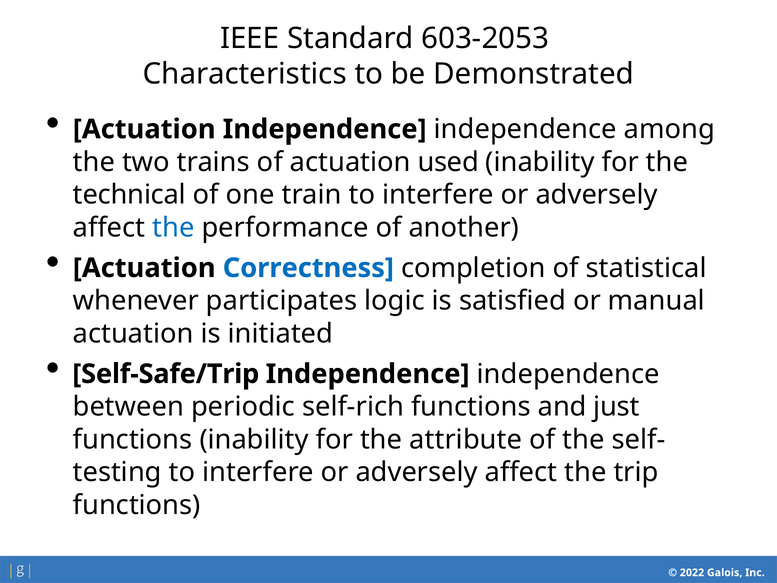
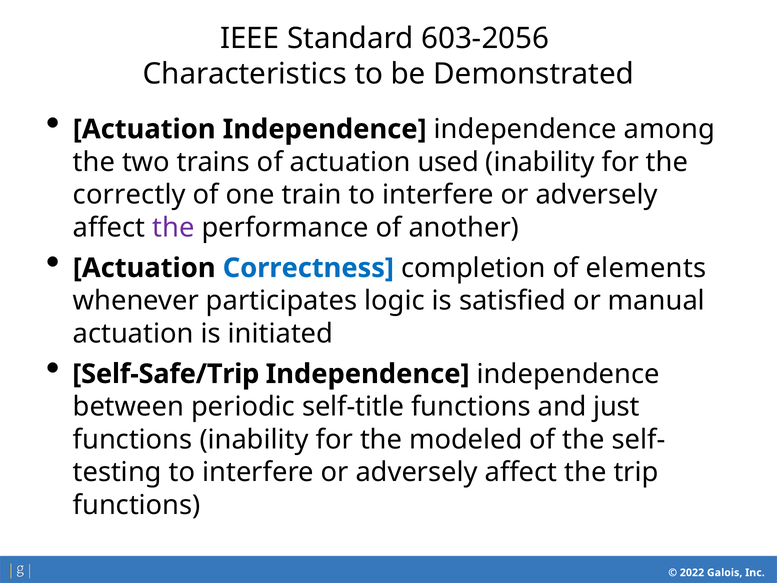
603-2053: 603-2053 -> 603-2056 (485, 38)
technical: technical -> correctly (129, 195)
the colour: blue -> purple (173, 228)
statistical: statistical -> elements (646, 268)
self-rich: self-rich -> self-title (353, 407)
attribute: attribute -> modeled (466, 439)
